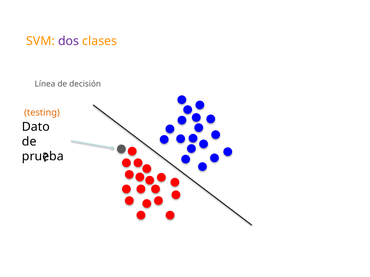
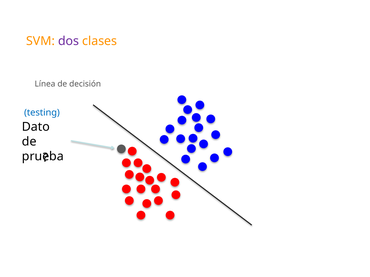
testing colour: orange -> blue (42, 113)
